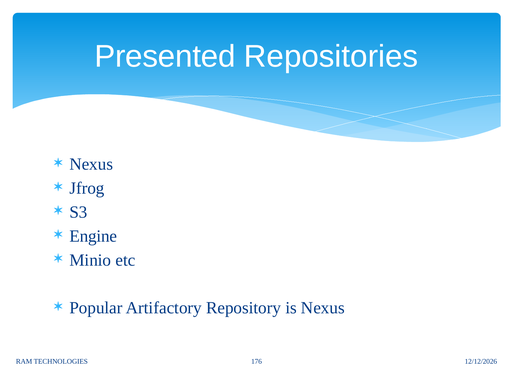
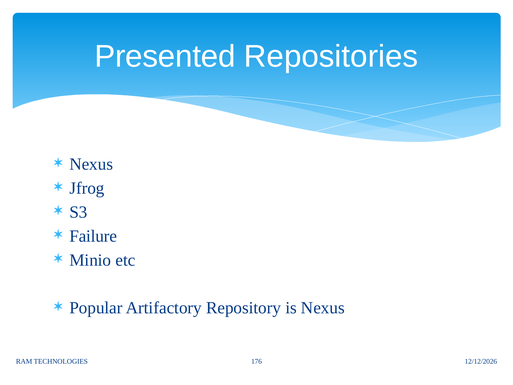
Engine: Engine -> Failure (93, 236)
